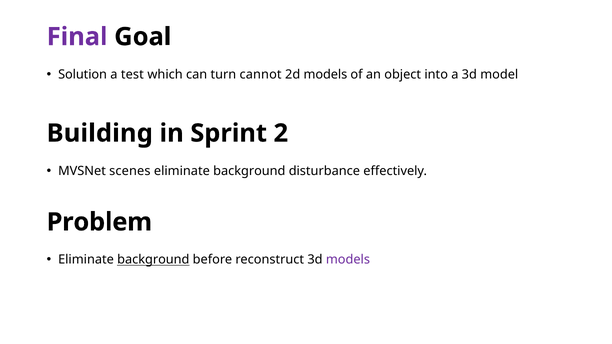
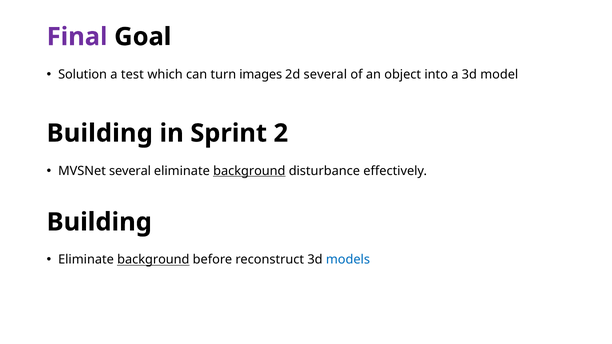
cannot: cannot -> images (261, 75)
2d models: models -> several (325, 75)
MVSNet scenes: scenes -> several (130, 171)
background underline: none -> present (249, 171)
Problem: Problem -> Building (99, 222)
models colour: purple -> blue (348, 260)
